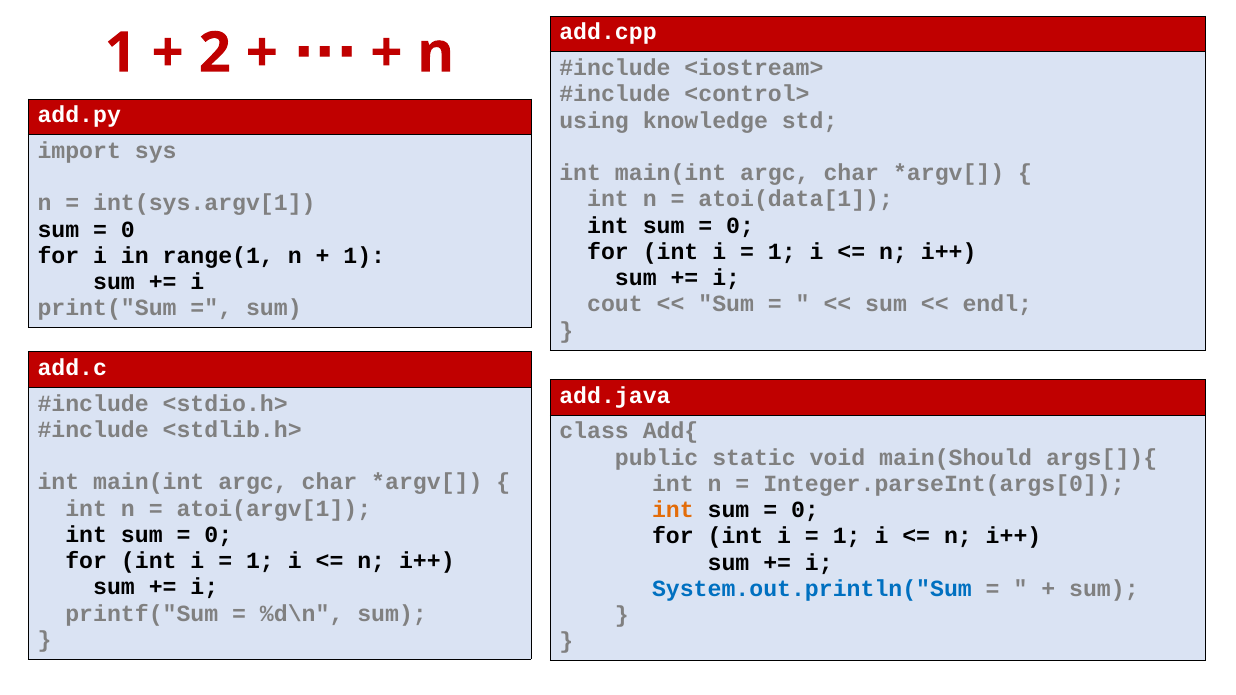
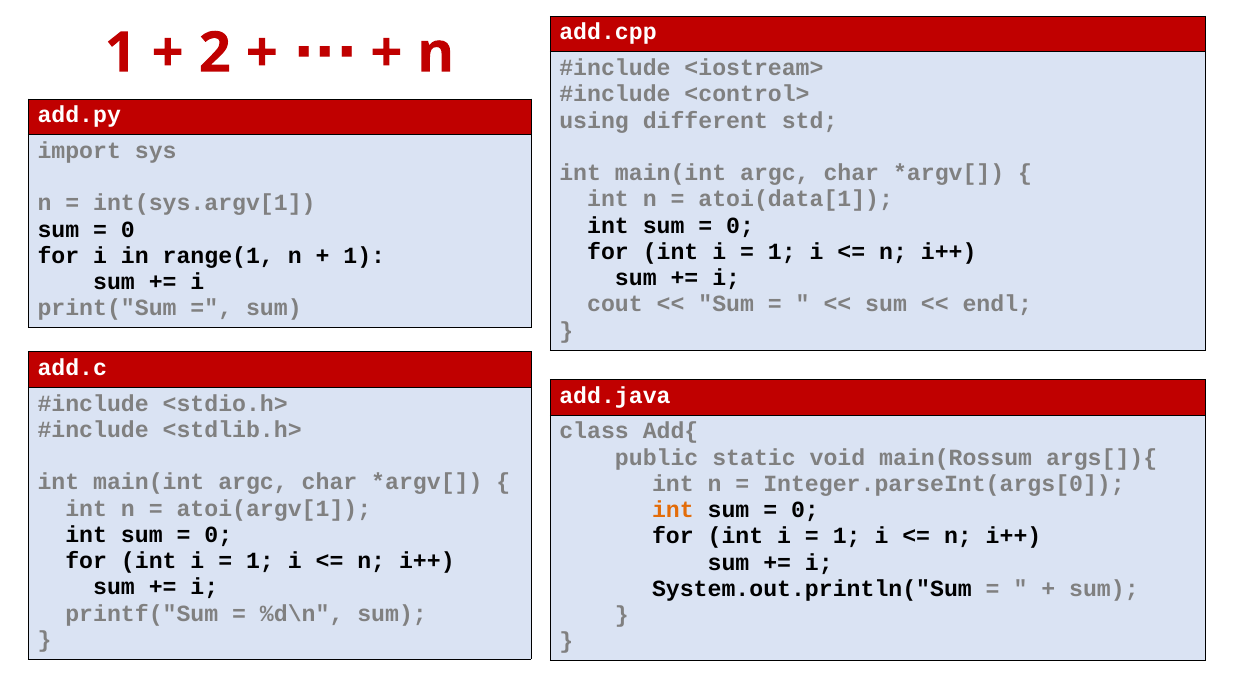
knowledge: knowledge -> different (705, 120)
main(Should: main(Should -> main(Rossum (956, 458)
System.out.println("Sum colour: blue -> black (812, 589)
